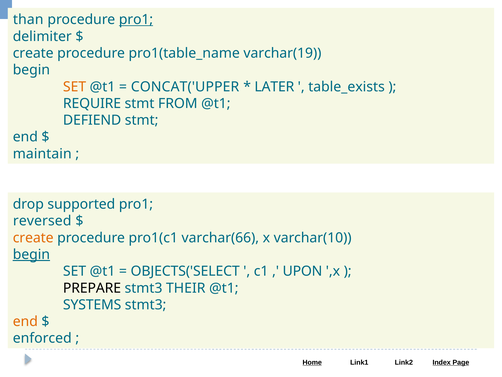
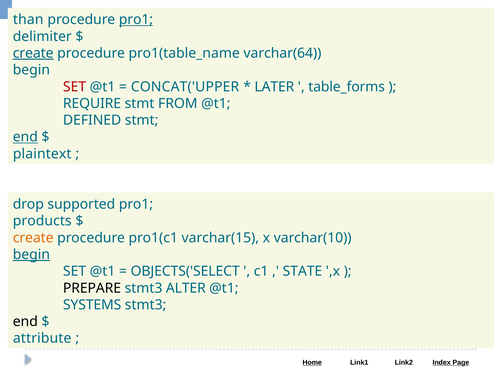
create underline: none -> present (33, 53)
varchar(19: varchar(19 -> varchar(64 (282, 53)
SET colour: orange -> red (75, 87)
table_exists: table_exists -> table_forms (347, 87)
DEFIEND: DEFIEND -> DEFINED (92, 120)
end underline: none -> present (25, 137)
maintain: maintain -> plaintext (42, 154)
reversed: reversed -> products (42, 221)
varchar(66: varchar(66 -> varchar(15 (220, 237)
UPON: UPON -> STATE (302, 271)
THEIR: THEIR -> ALTER (186, 288)
end colour: orange -> black (25, 321)
enforced: enforced -> attribute (42, 338)
